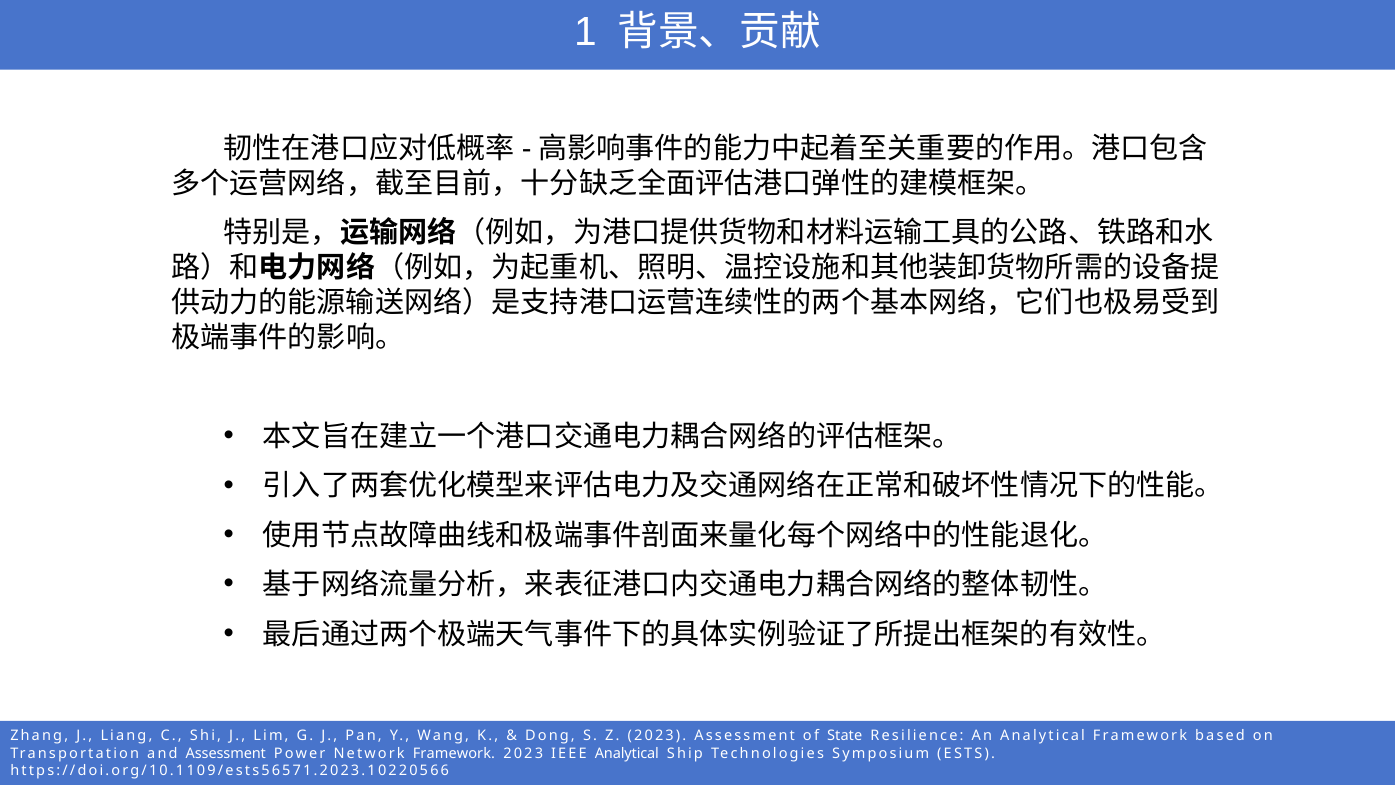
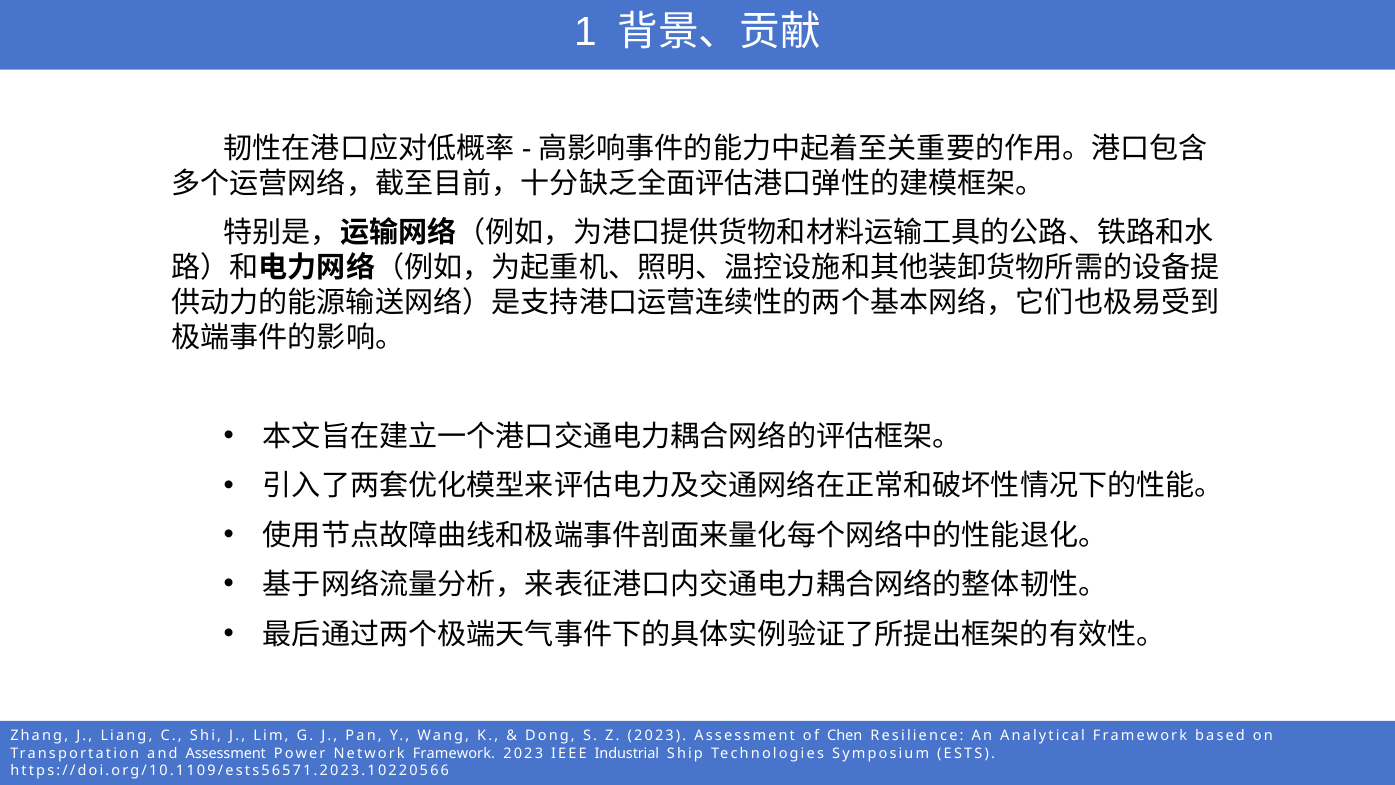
State: State -> Chen (845, 735)
IEEE Analytical: Analytical -> Industrial (627, 753)
